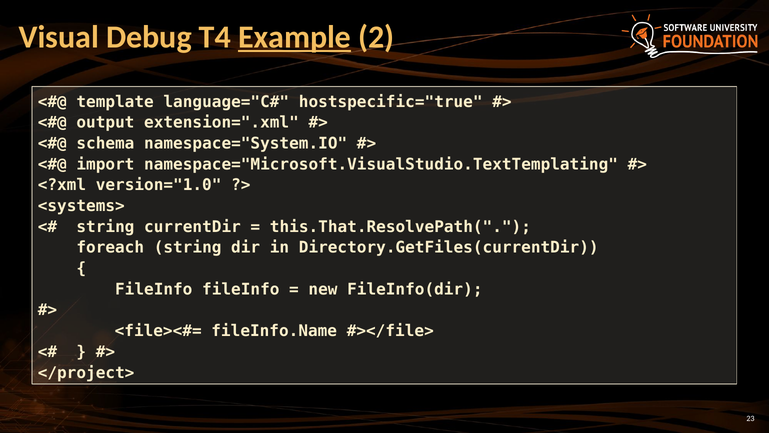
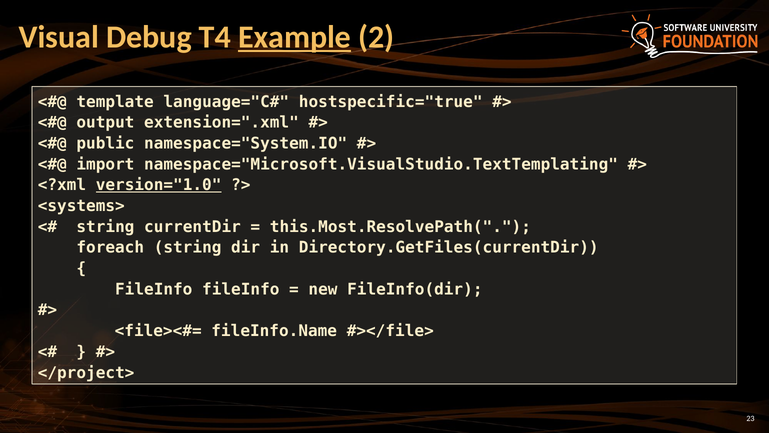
schema: schema -> public (105, 143)
version="1.0 underline: none -> present (159, 185)
this.That.ResolvePath(: this.That.ResolvePath( -> this.Most.ResolvePath( (400, 227)
